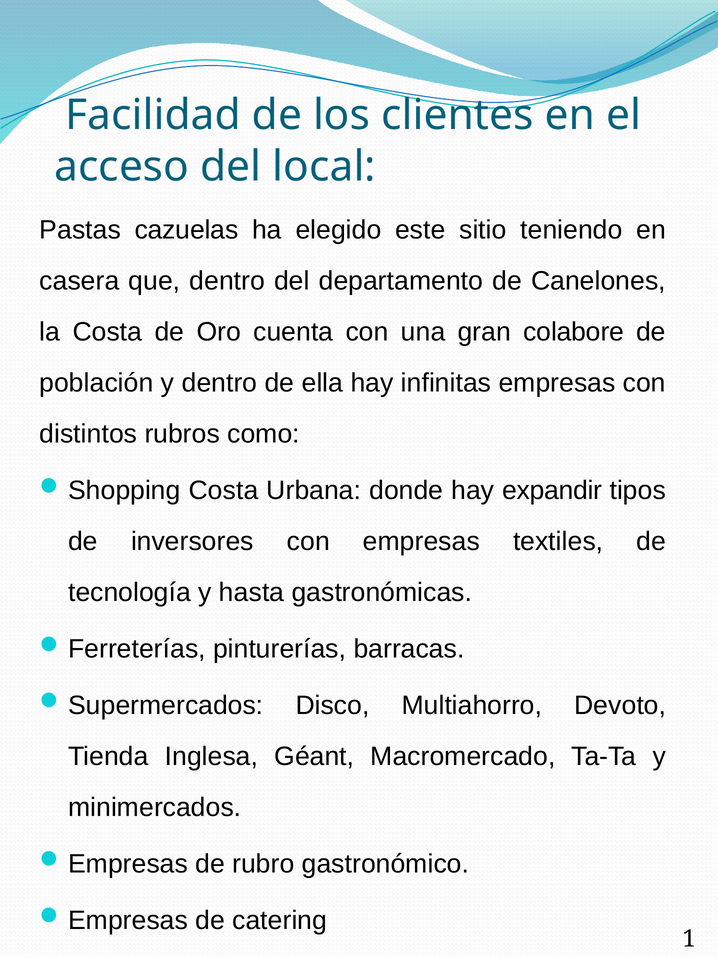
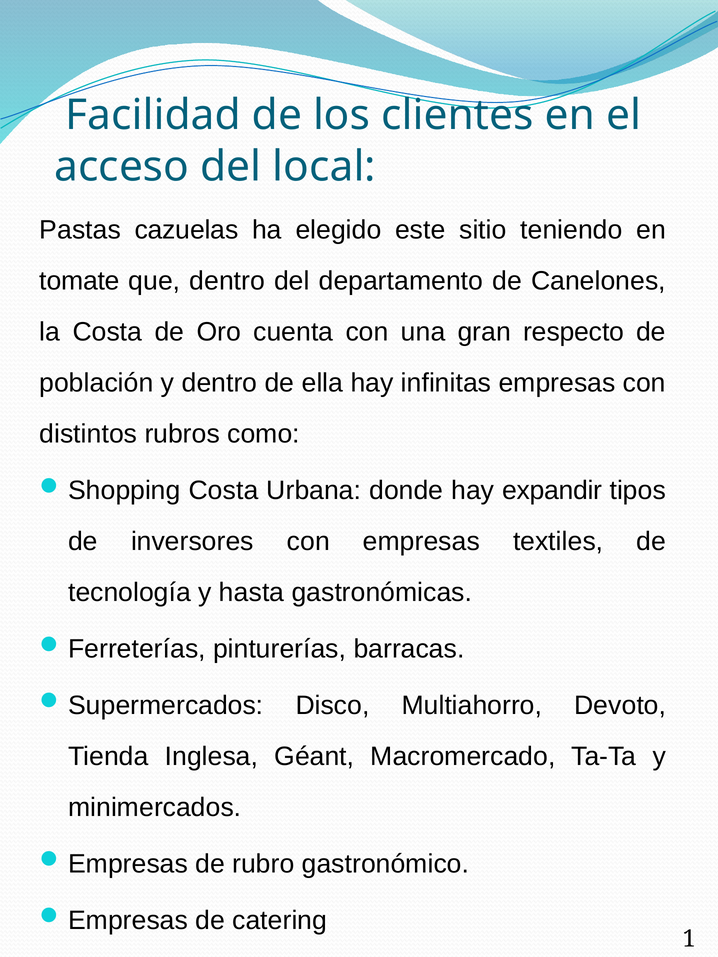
casera: casera -> tomate (80, 281)
colabore: colabore -> respecto (574, 332)
